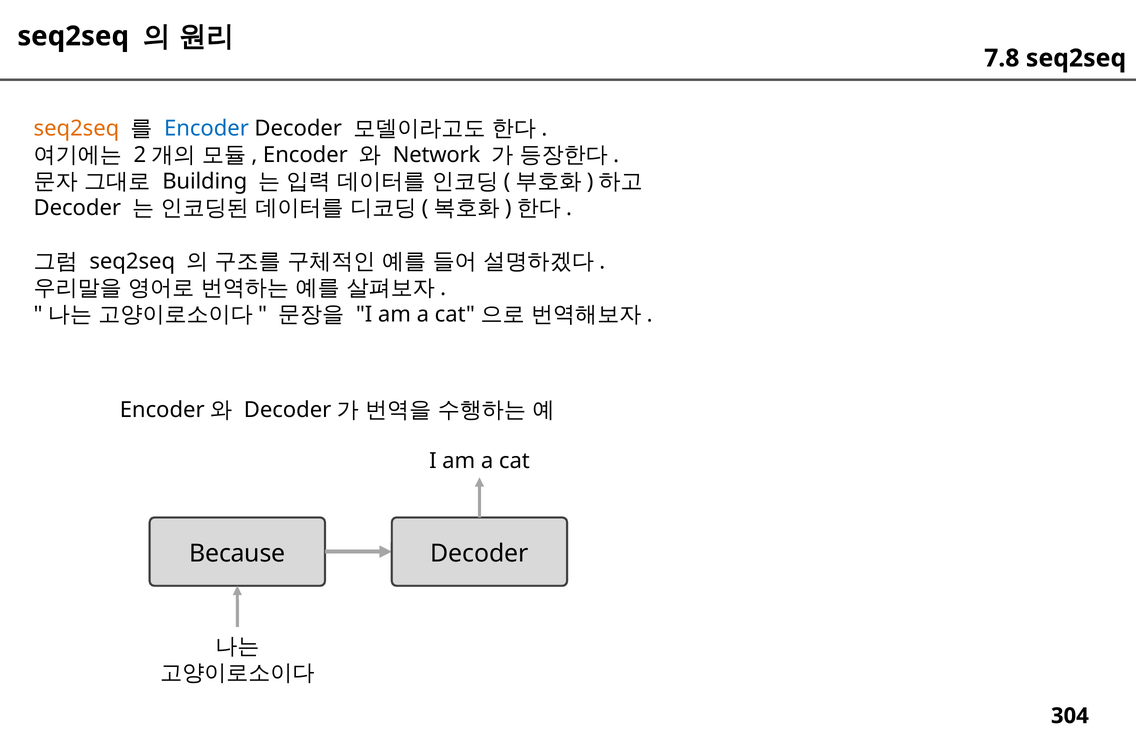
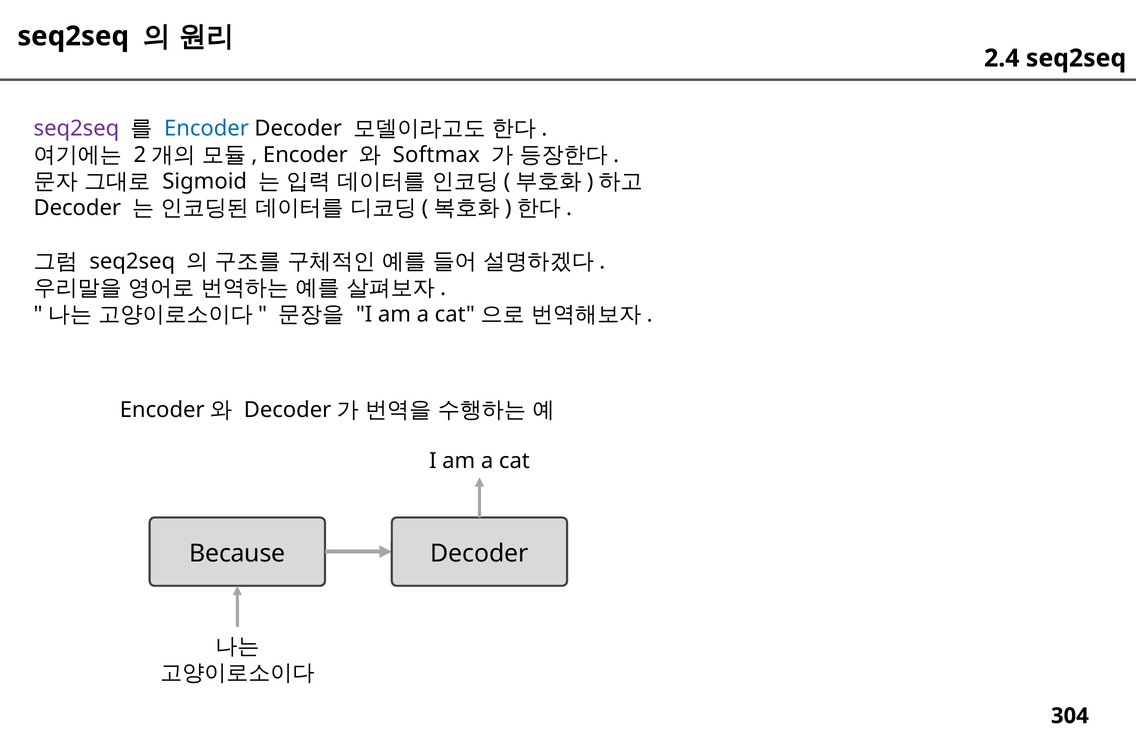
7.8: 7.8 -> 2.4 (1002, 58)
seq2seq colour: orange -> purple (76, 129)
Network: Network -> Softmax (436, 155)
Building: Building -> Sigmoid (205, 182)
